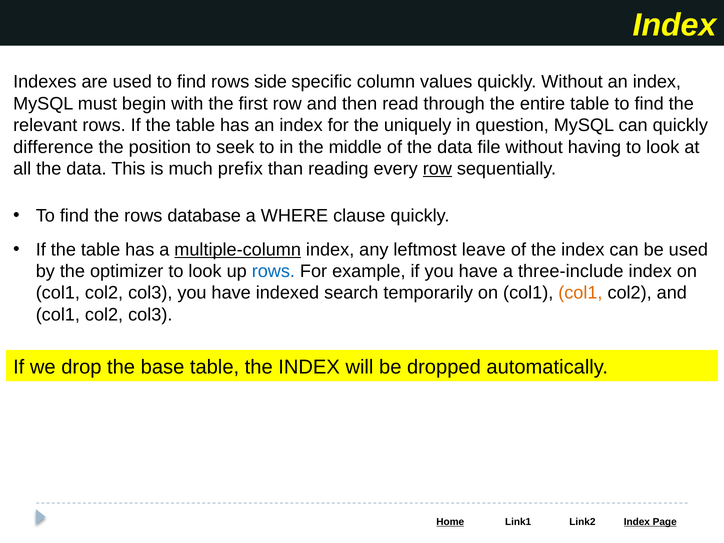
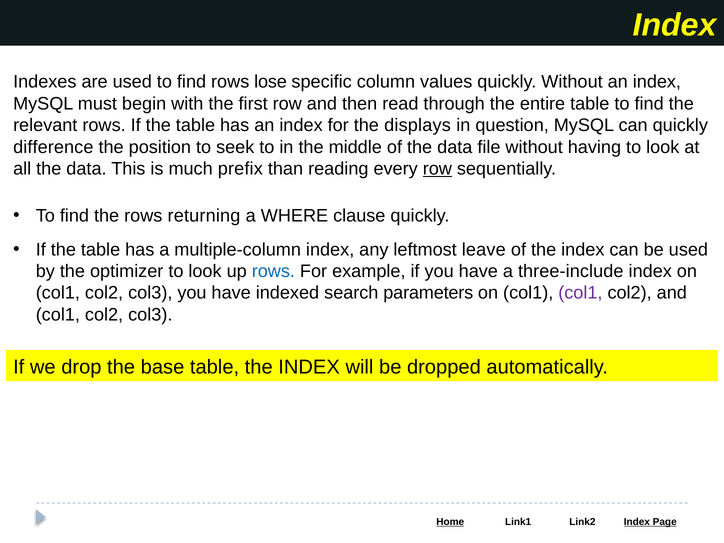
side: side -> lose (271, 82)
uniquely: uniquely -> displays (418, 125)
database: database -> returning (204, 216)
multiple-column underline: present -> none (238, 250)
temporarily: temporarily -> parameters (428, 293)
col1 colour: orange -> purple (580, 293)
